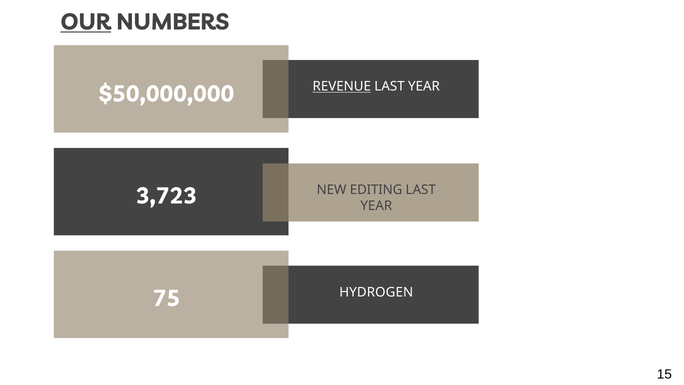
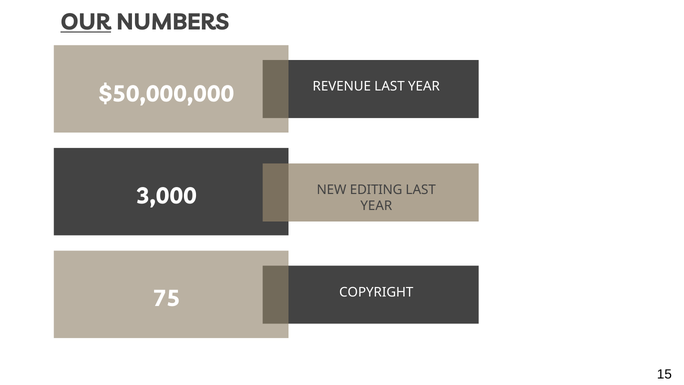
REVENUE underline: present -> none (342, 87)
3,723: 3,723 -> 3,000 (166, 196)
HYDROGEN: HYDROGEN -> COPYRIGHT (376, 292)
